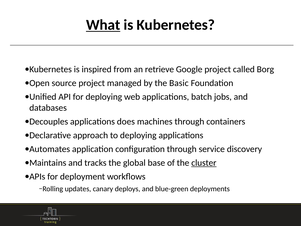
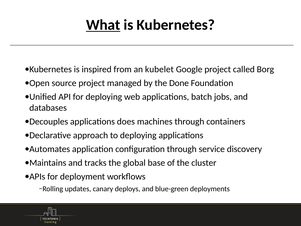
retrieve: retrieve -> kubelet (159, 69)
Basic: Basic -> Done (179, 83)
cluster underline: present -> none (204, 163)
